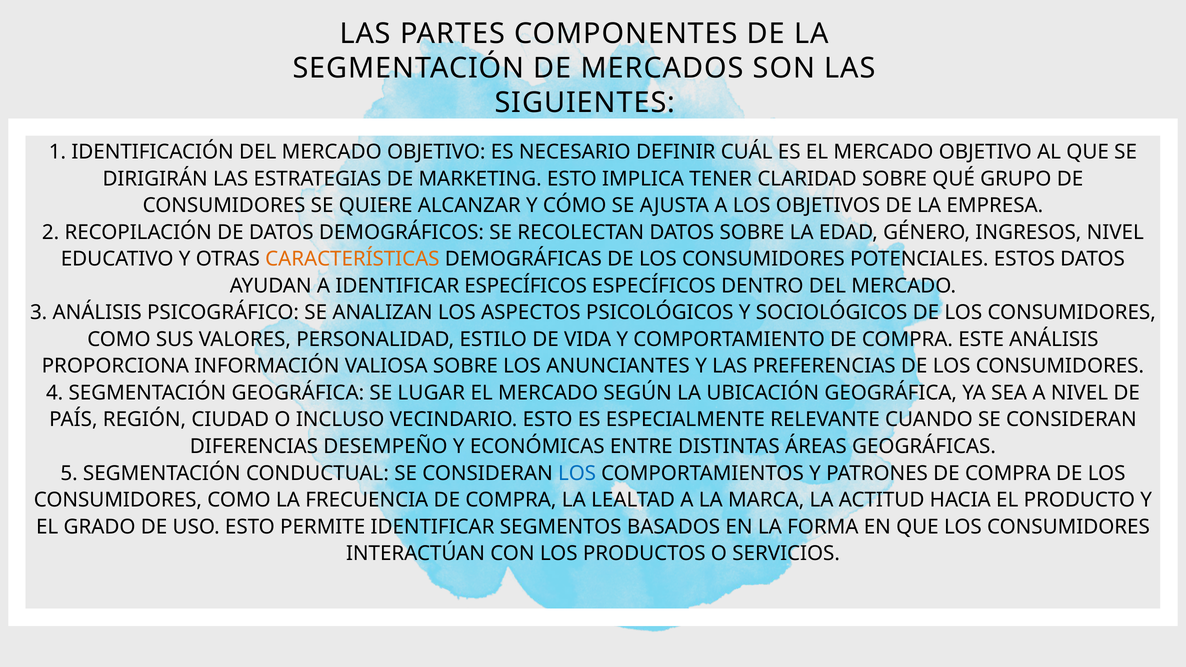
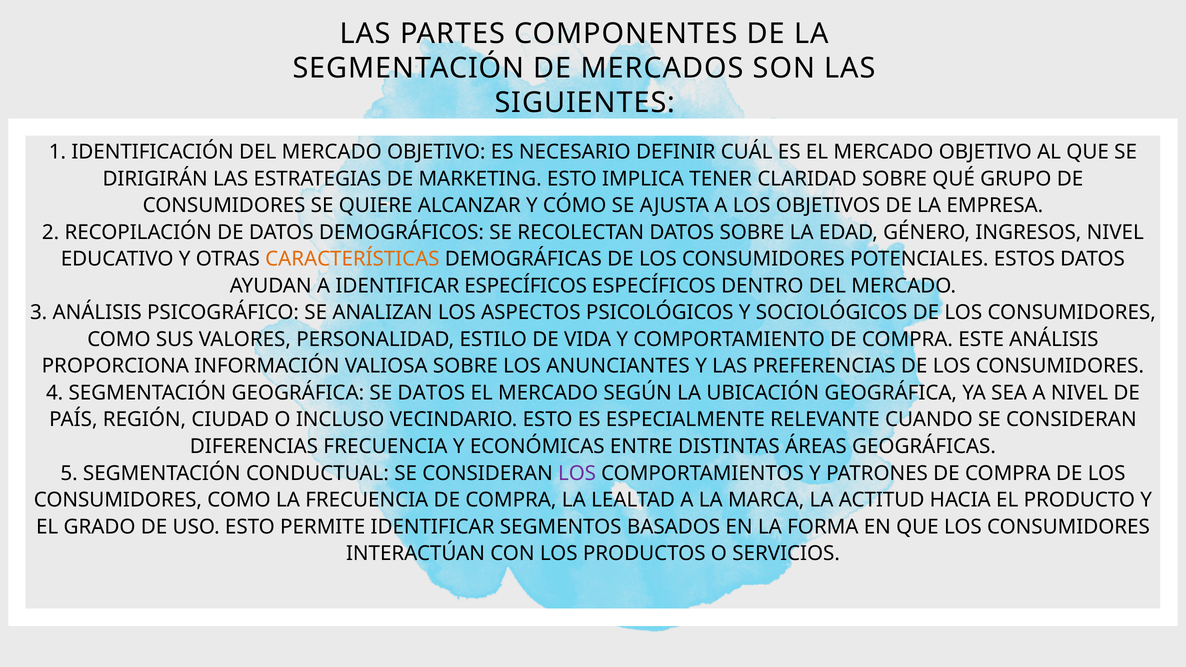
SE LUGAR: LUGAR -> DATOS (431, 393)
DIFERENCIAS DESEMPEÑO: DESEMPEÑO -> FRECUENCIA (385, 447)
LOS colour: blue -> purple (577, 473)
